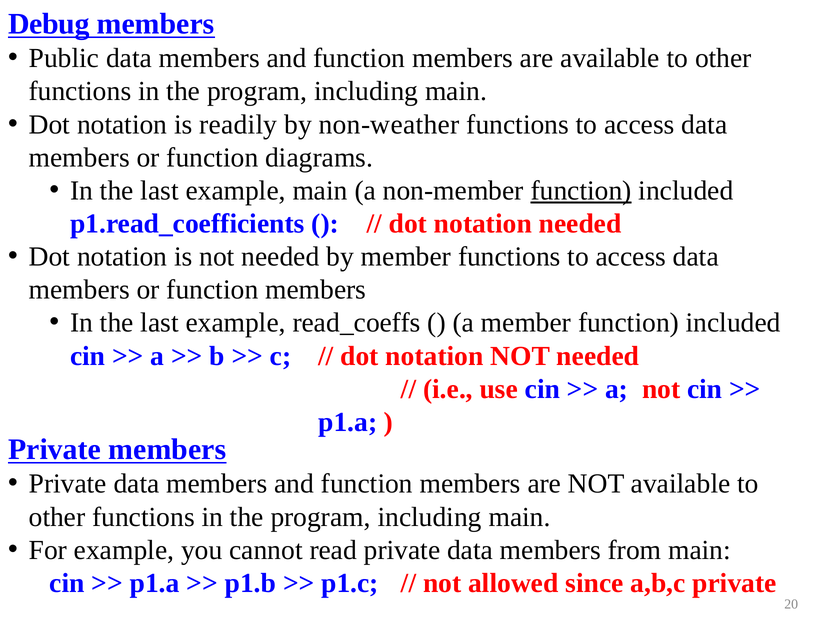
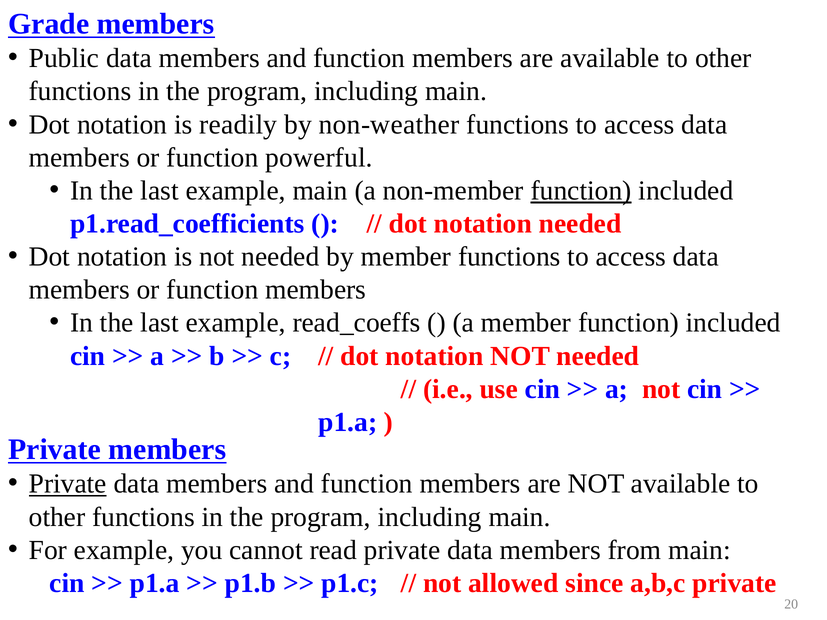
Debug: Debug -> Grade (49, 24)
diagrams: diagrams -> powerful (319, 158)
Private underline: none -> present (68, 484)
